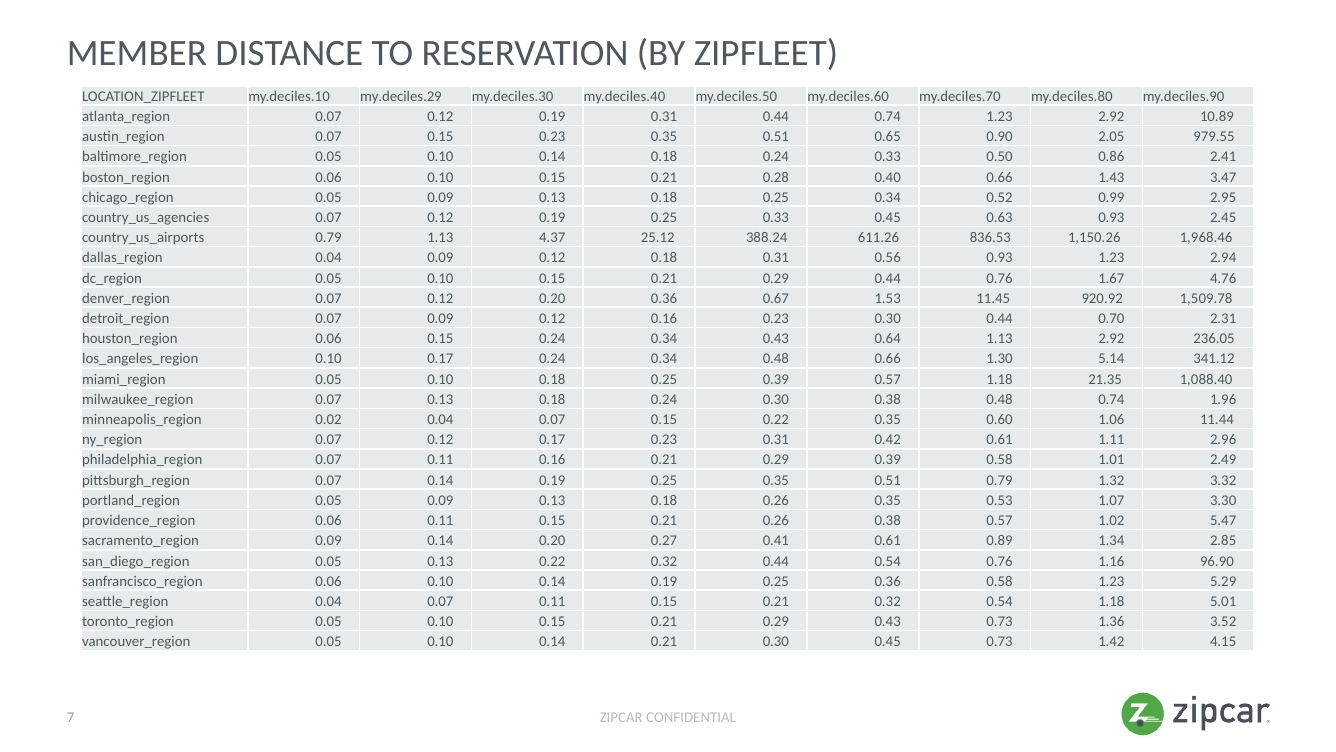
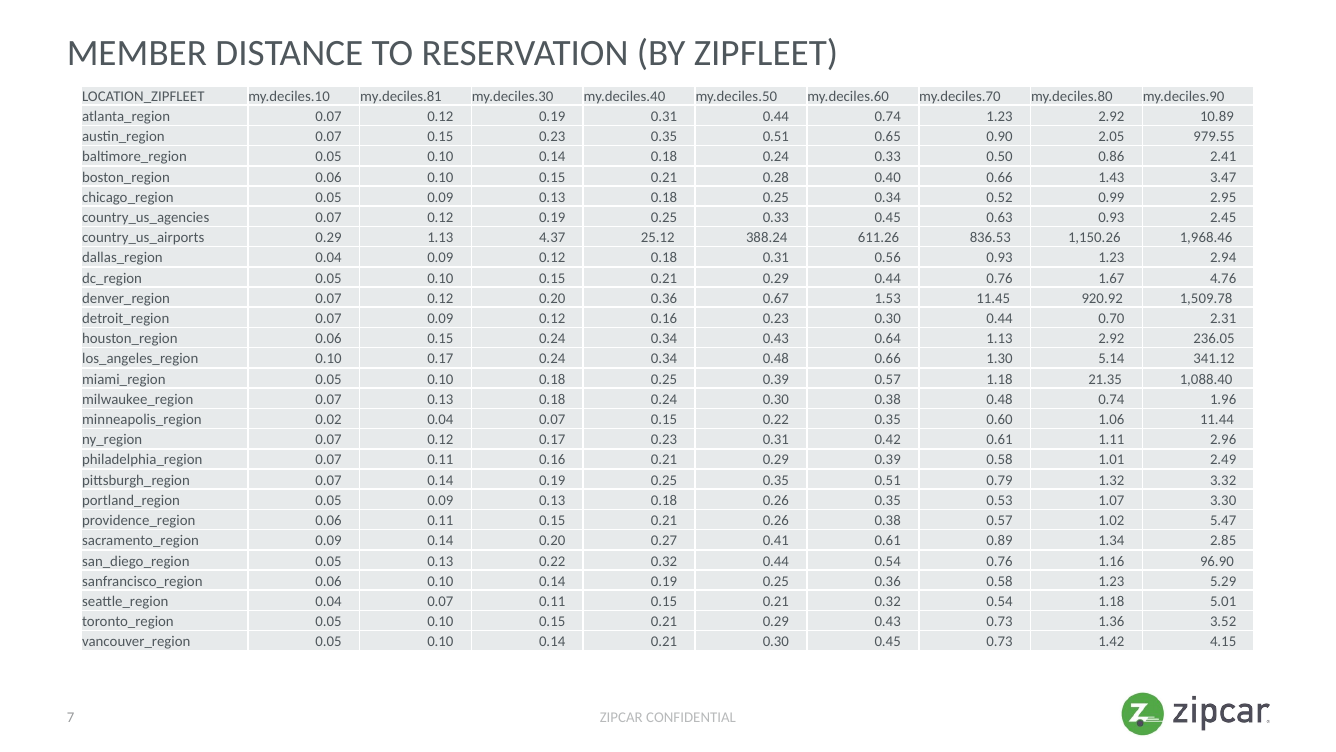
my.deciles.29: my.deciles.29 -> my.deciles.81 (401, 96)
0.79: 0.79 -> 0.29 (329, 238)
